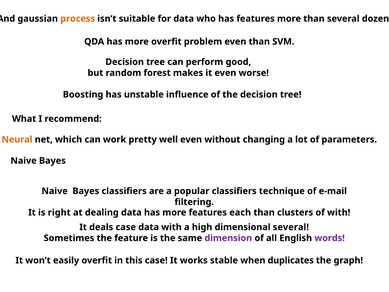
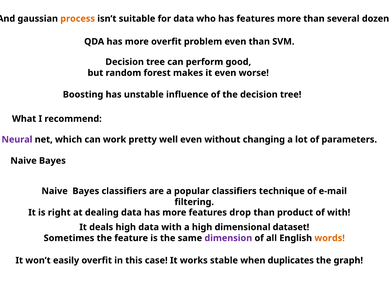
Neural colour: orange -> purple (17, 139)
each: each -> drop (240, 212)
clusters: clusters -> product (295, 212)
deals case: case -> high (126, 227)
dimensional several: several -> dataset (291, 227)
words colour: purple -> orange (330, 238)
